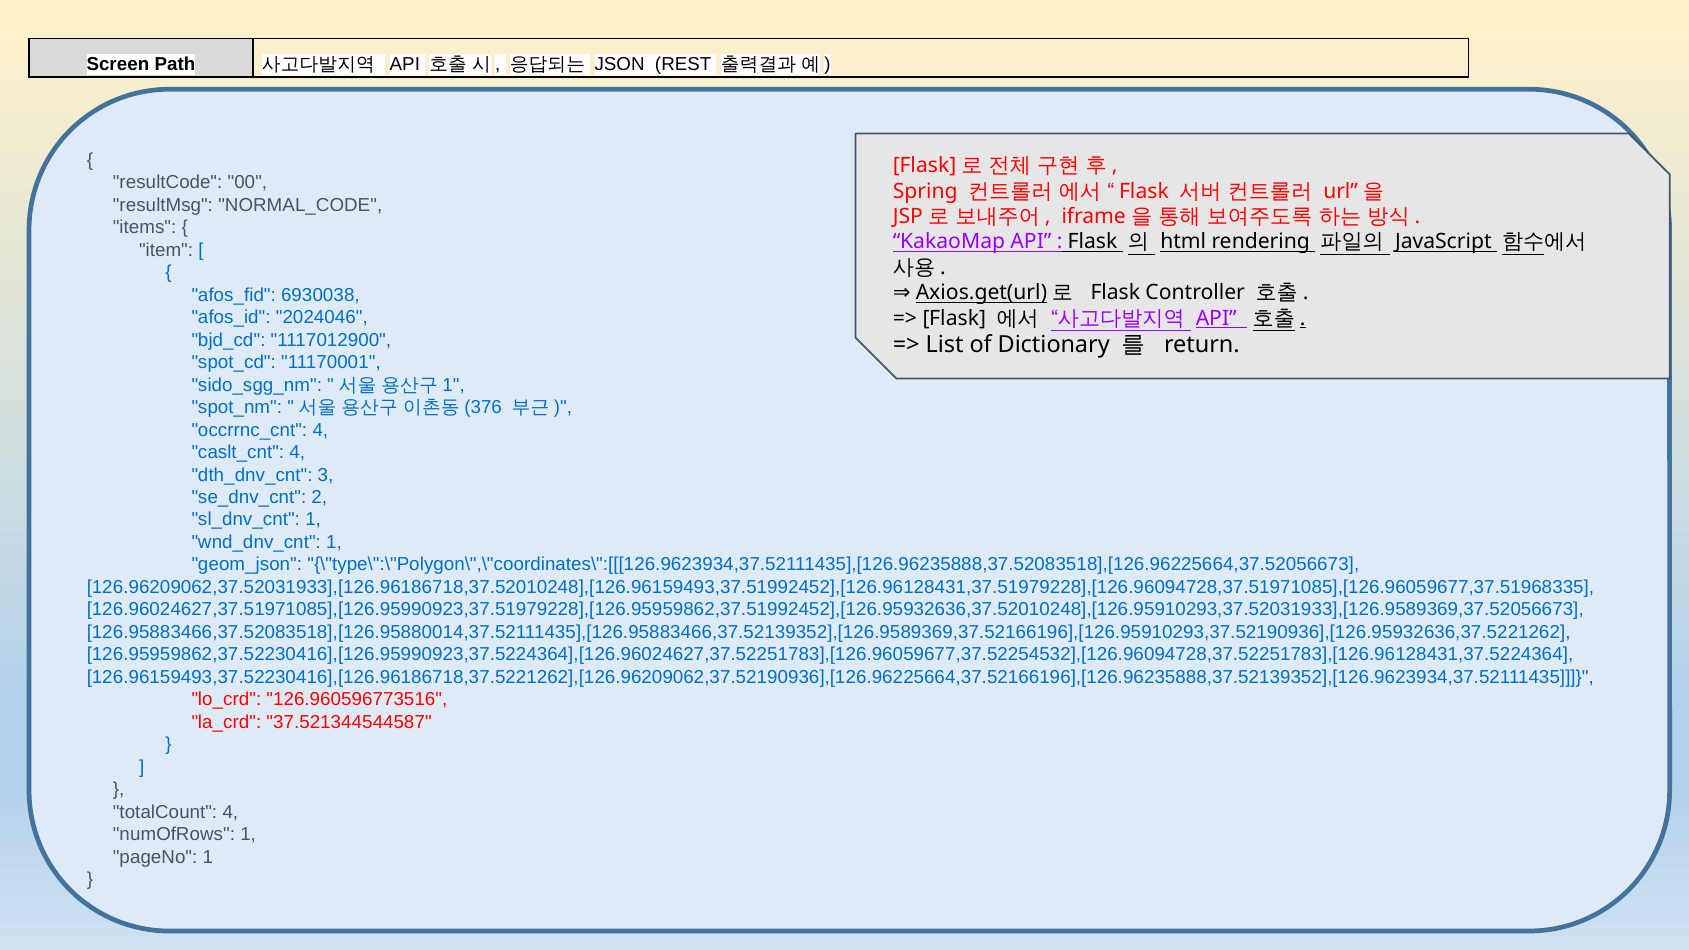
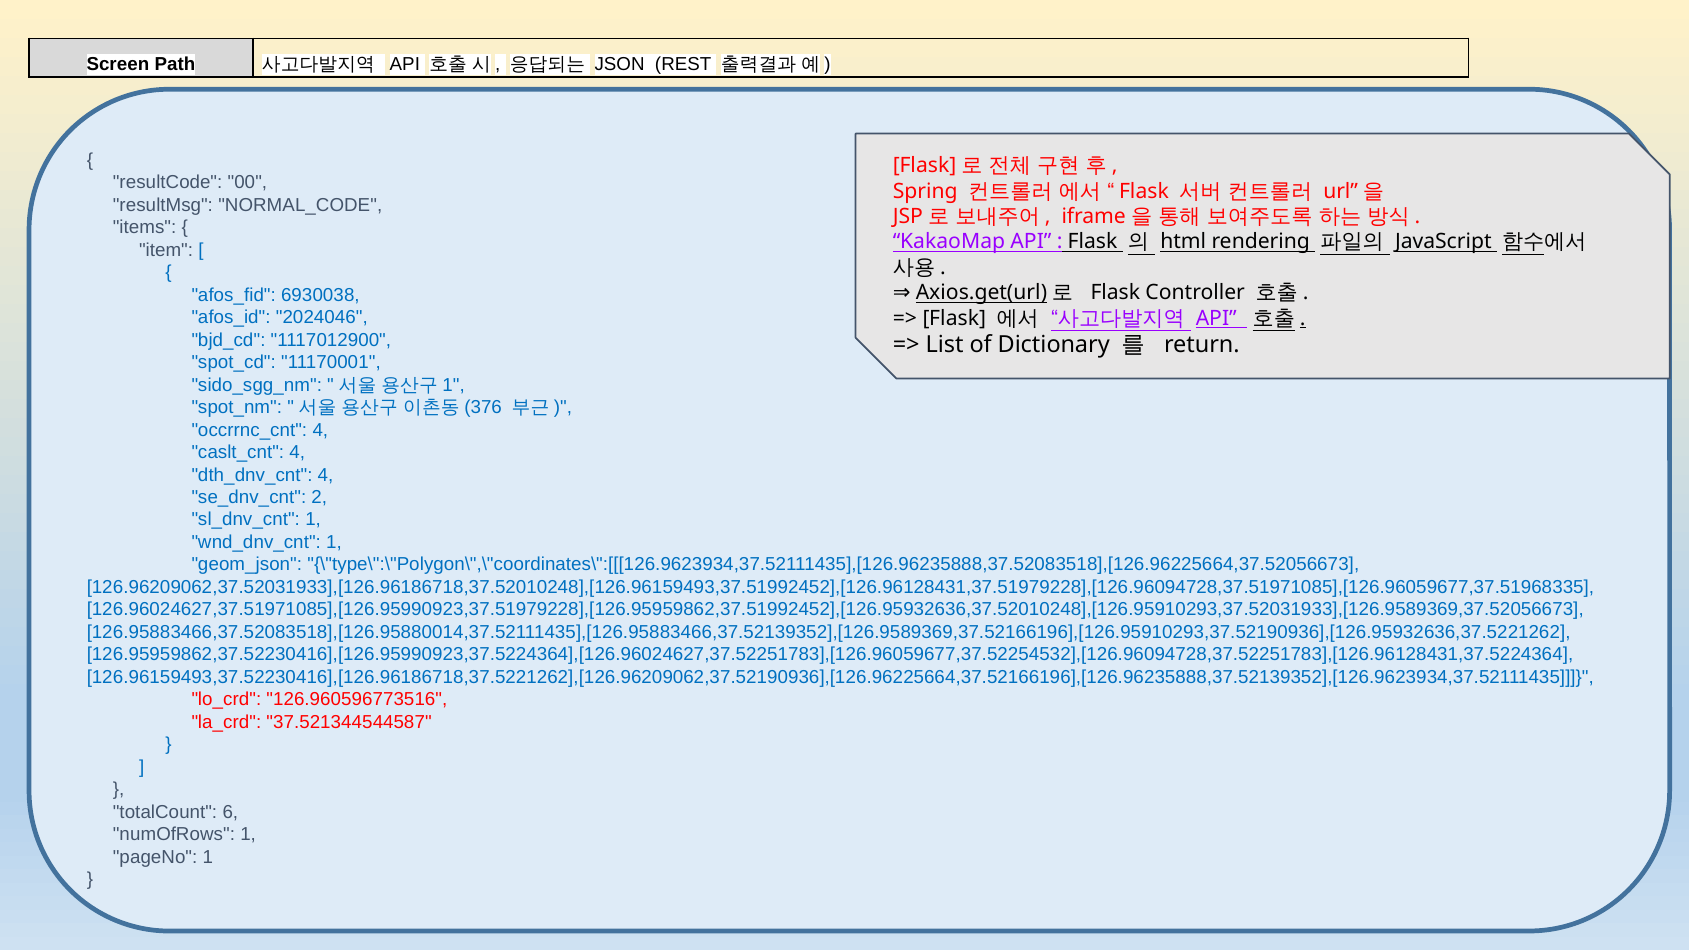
dth_dnv_cnt 3: 3 -> 4 (326, 475)
totalCount 4: 4 -> 6 (230, 812)
